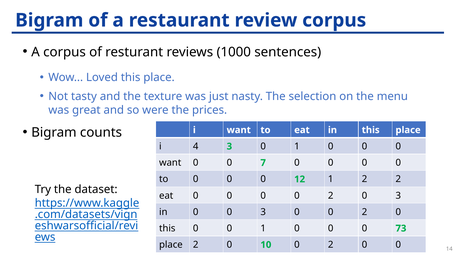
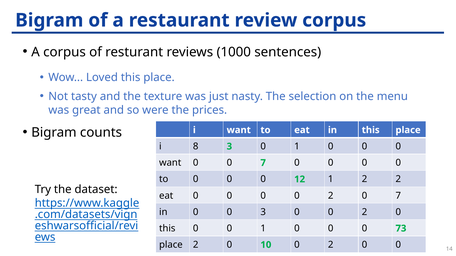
4: 4 -> 8 (196, 147)
2 0 3: 3 -> 7 (398, 196)
